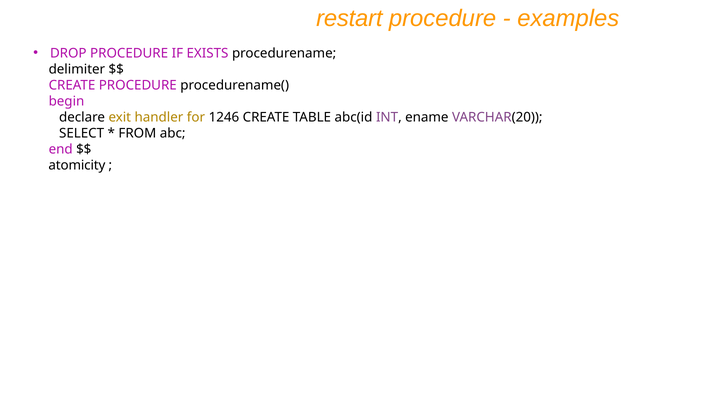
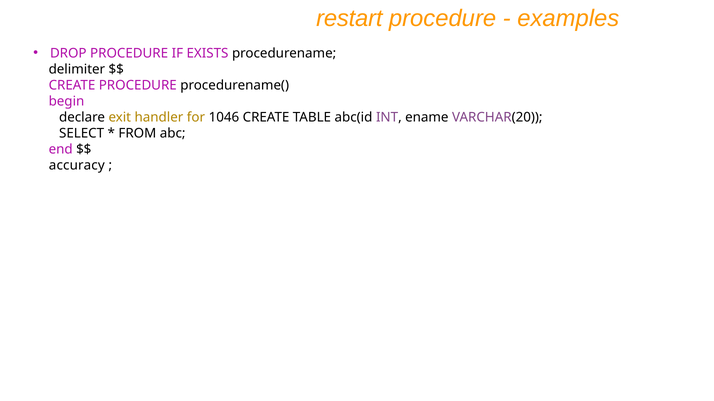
1246: 1246 -> 1046 (224, 118)
atomicity: atomicity -> accuracy (77, 166)
